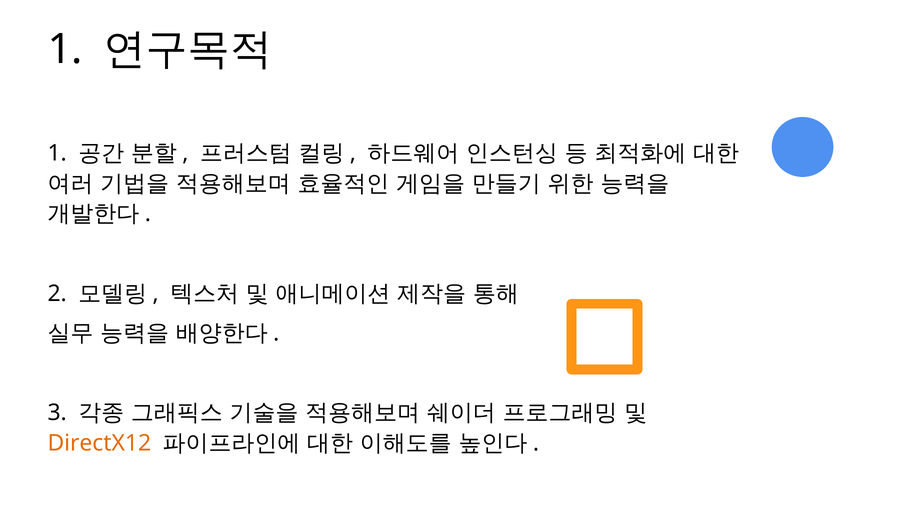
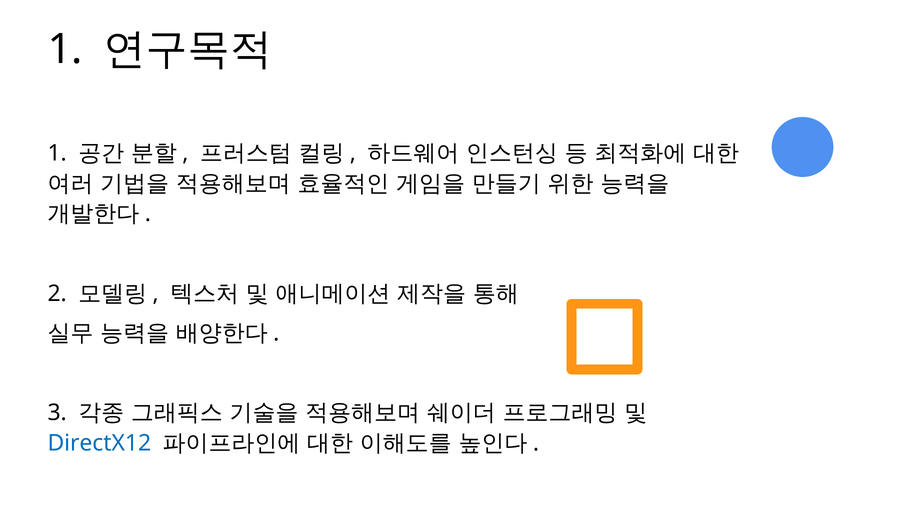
DirectX12 colour: orange -> blue (99, 443)
